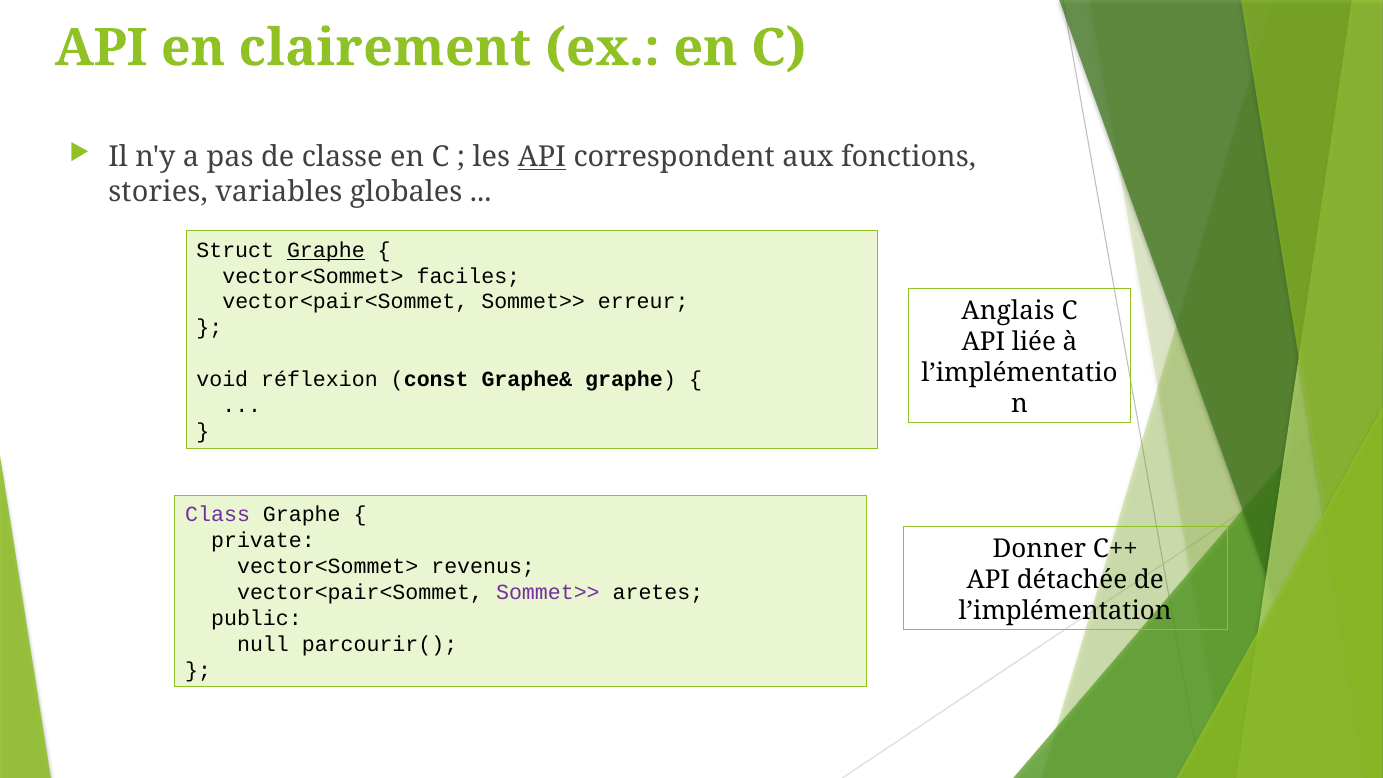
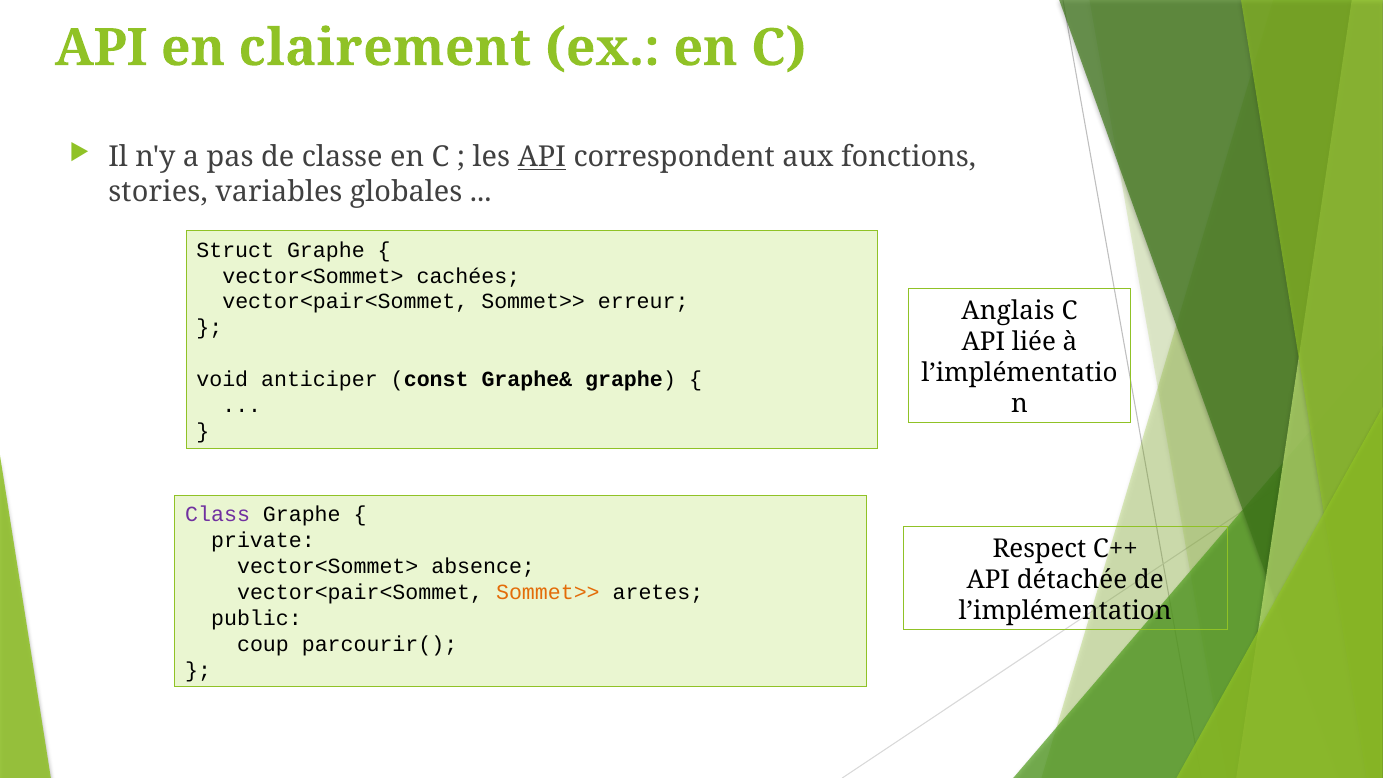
Graphe underline: present -> none (326, 250)
faciles: faciles -> cachées (468, 276)
réflexion: réflexion -> anticiper (319, 380)
Donner: Donner -> Respect (1039, 549)
revenus: revenus -> absence (483, 567)
Sommet>> colour: purple -> orange (548, 593)
null: null -> coup (263, 644)
